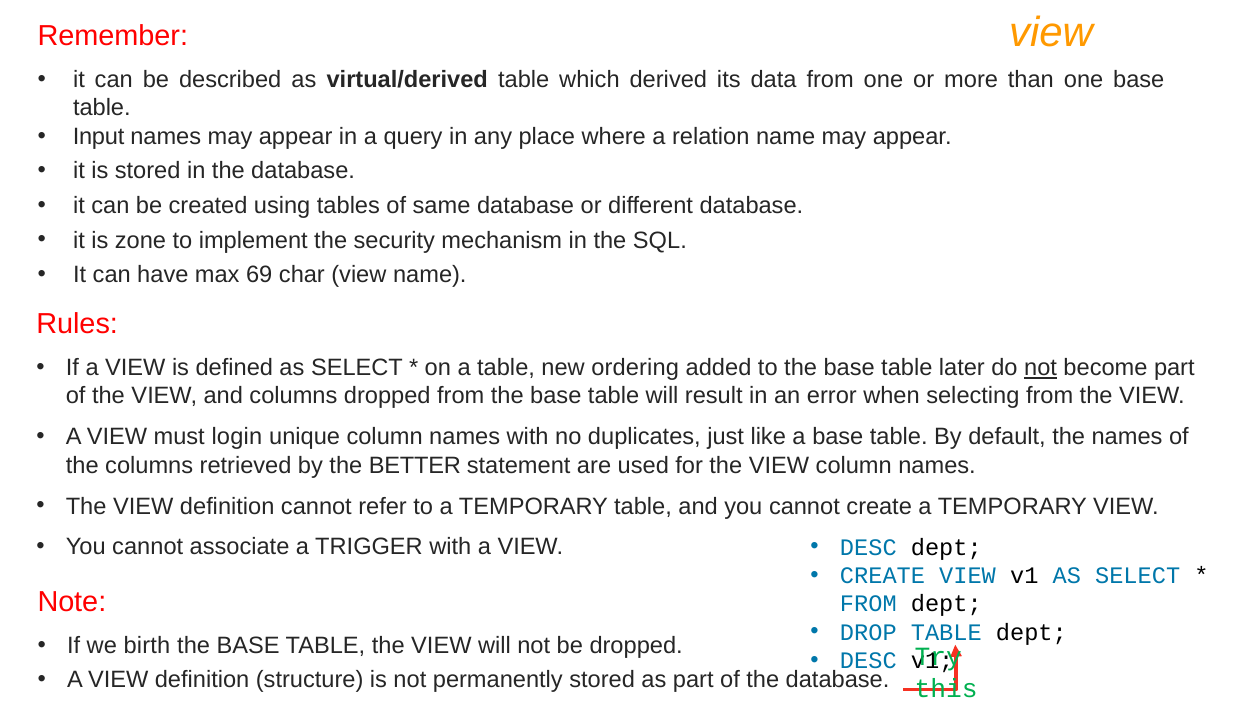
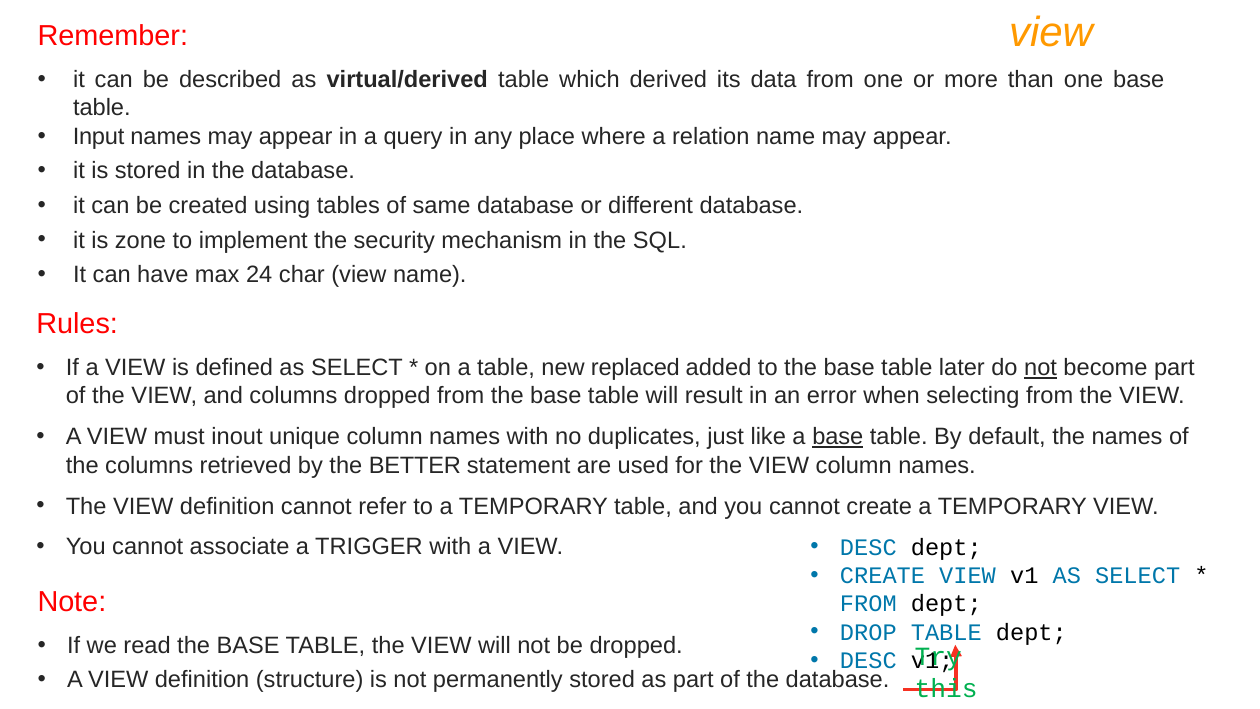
69: 69 -> 24 (259, 275)
ordering: ordering -> replaced (635, 368)
login: login -> inout (237, 437)
base underline: none -> present (838, 437)
birth: birth -> read (147, 645)
